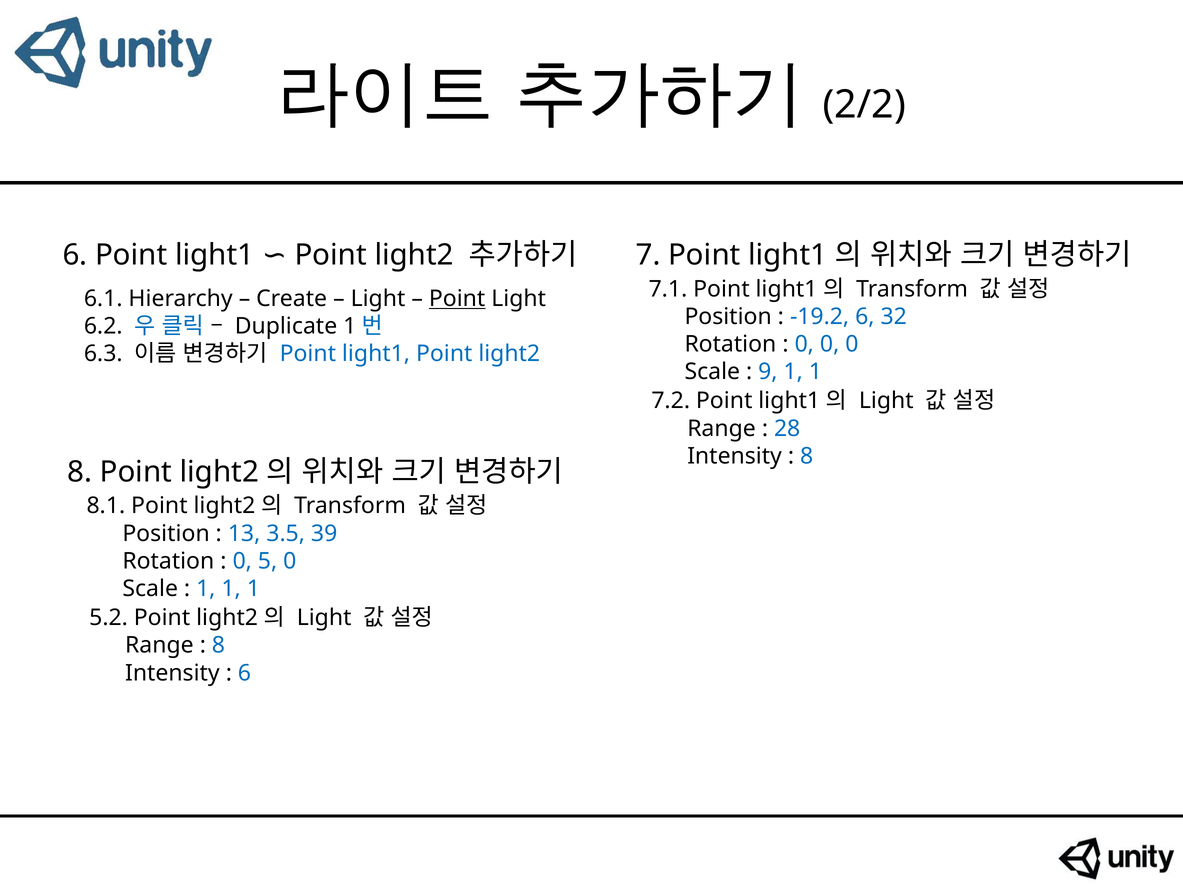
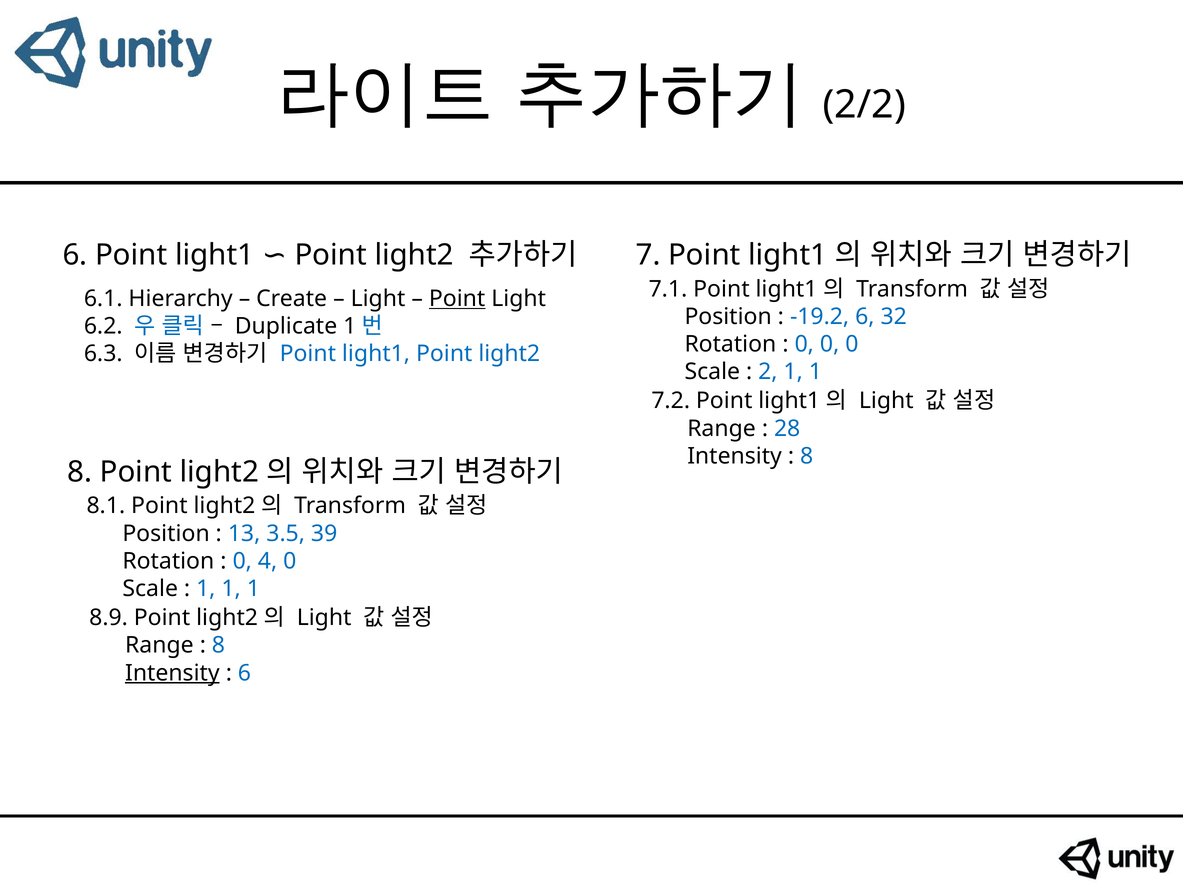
9: 9 -> 2 (768, 372)
5: 5 -> 4 (268, 561)
5.2: 5.2 -> 8.9 (109, 618)
Intensity underline: none -> present (172, 673)
